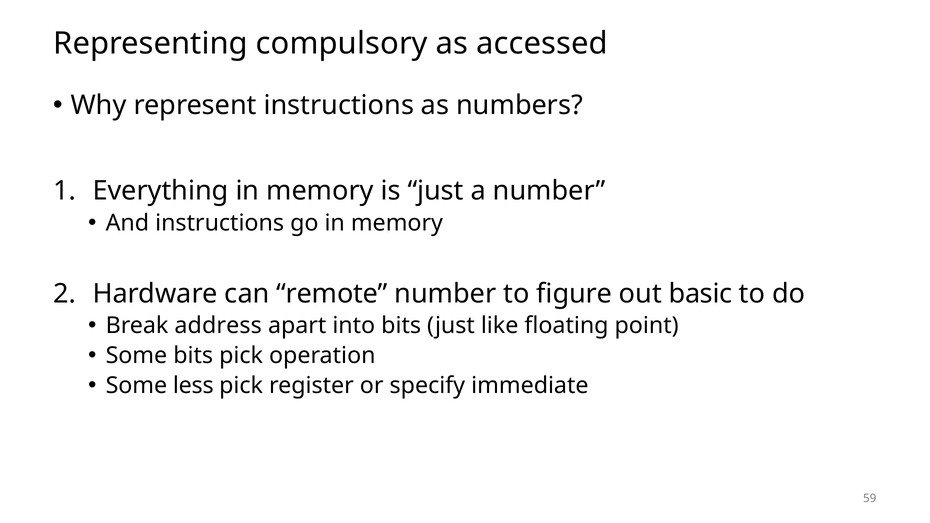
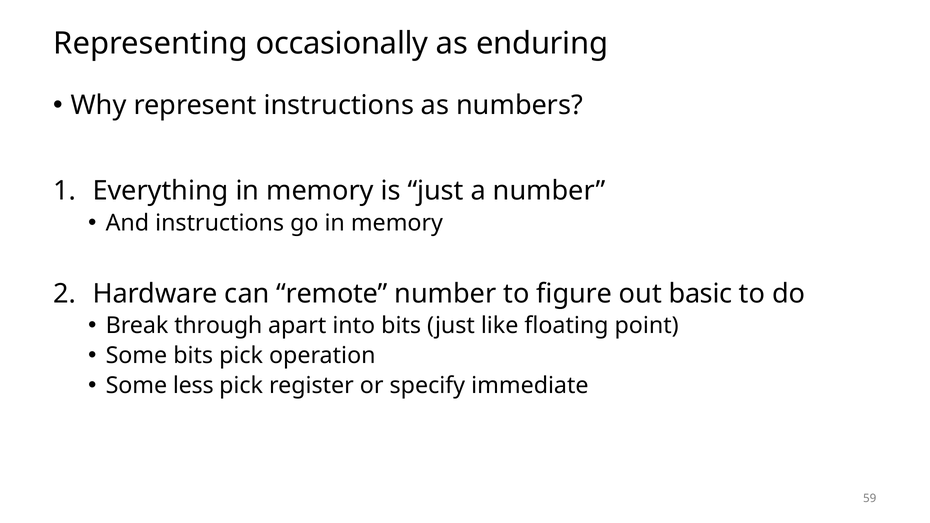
compulsory: compulsory -> occasionally (342, 43)
accessed: accessed -> enduring (542, 43)
address: address -> through (218, 326)
